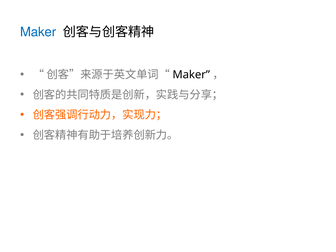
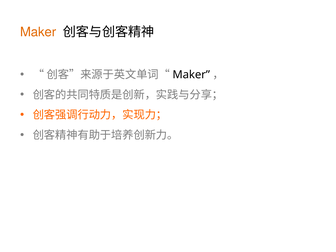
Maker colour: blue -> orange (38, 32)
